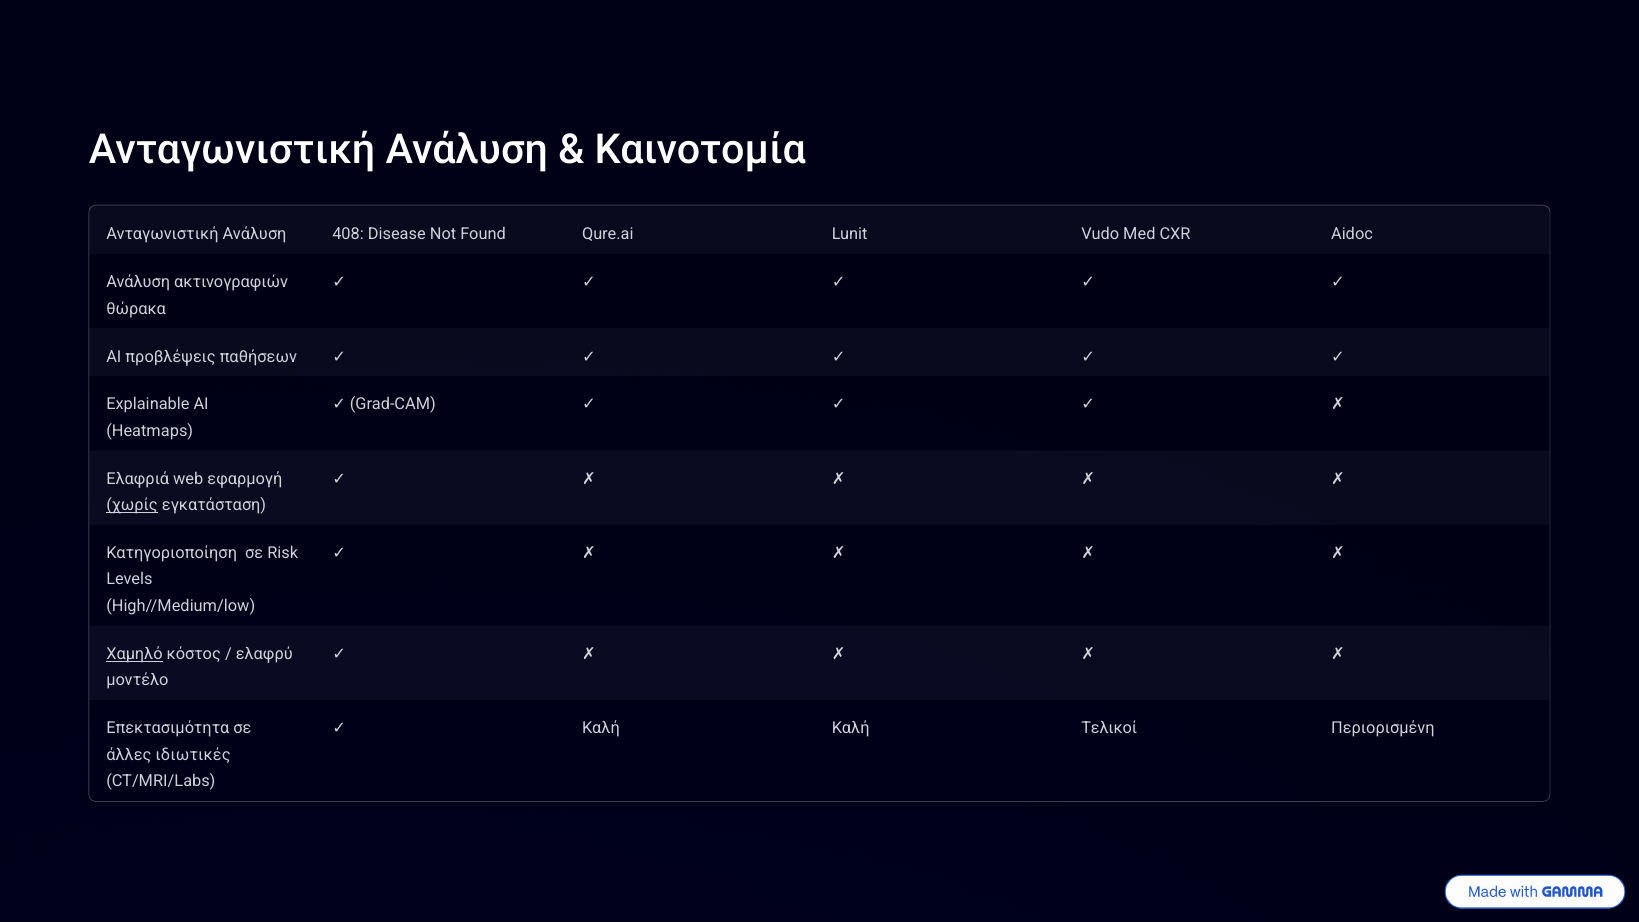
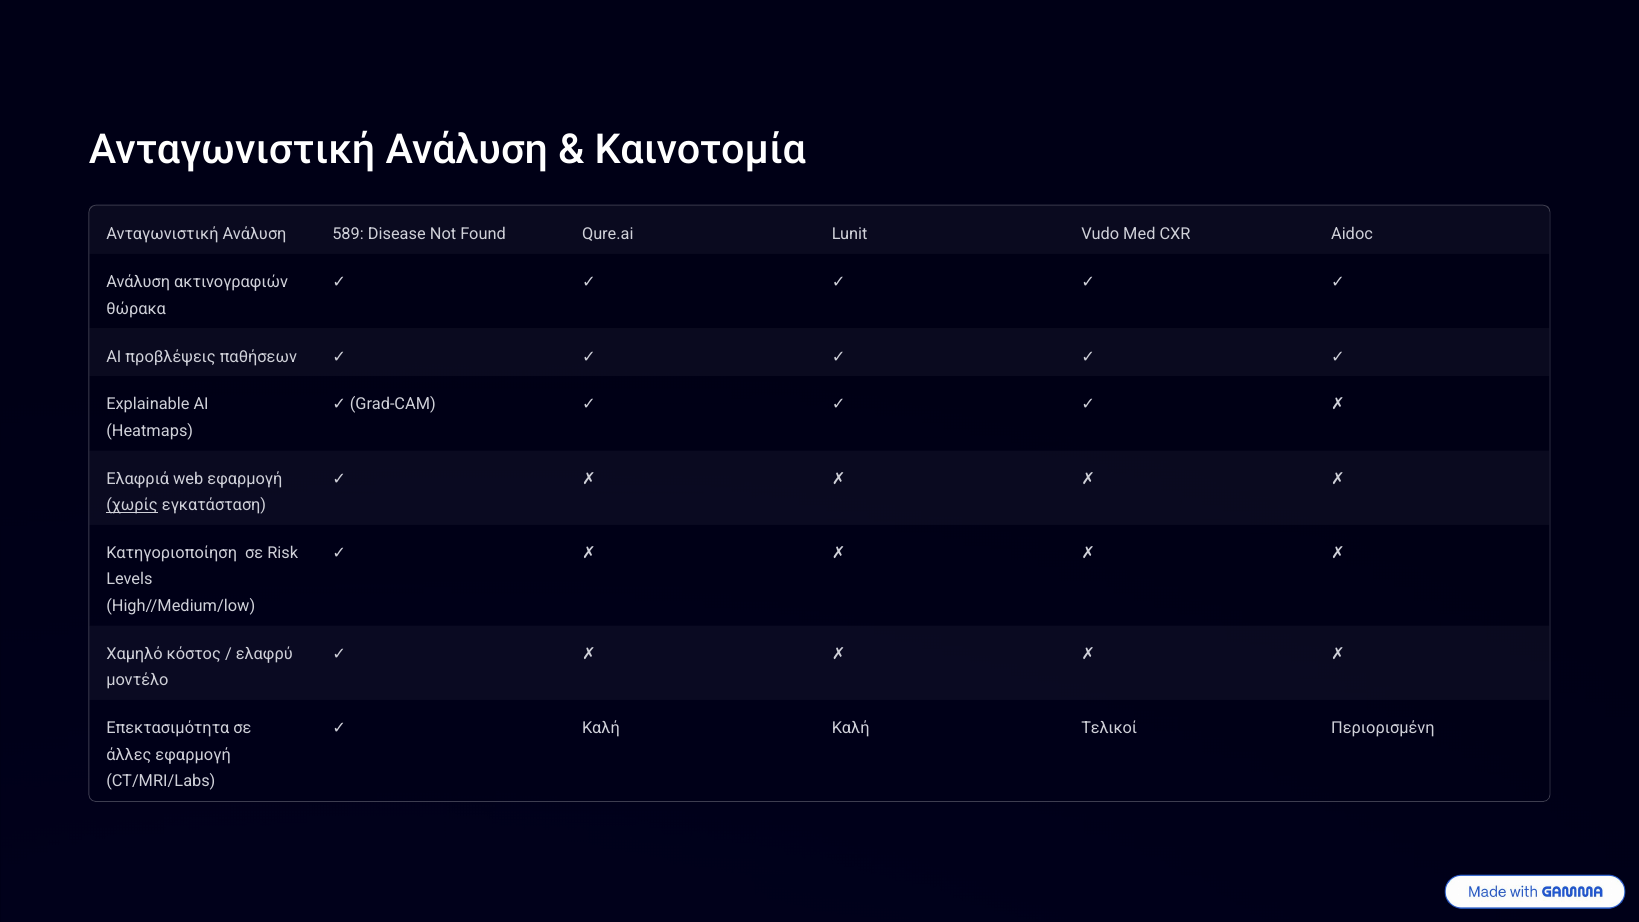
408: 408 -> 589 (348, 234)
Χαμηλό underline: present -> none (134, 654)
άλλες ιδιωτικές: ιδιωτικές -> εφαρμογή (193, 755)
